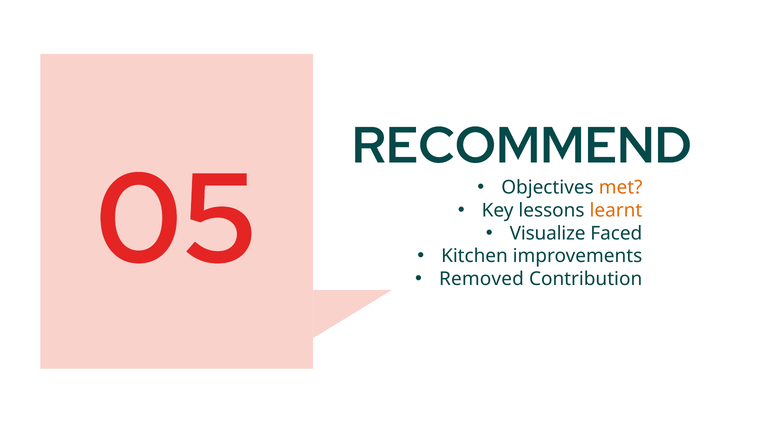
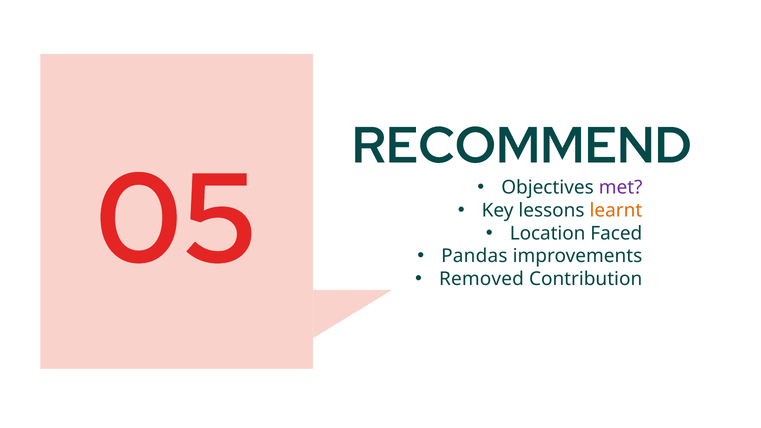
met colour: orange -> purple (621, 188)
Visualize: Visualize -> Location (548, 233)
Kitchen: Kitchen -> Pandas (474, 256)
